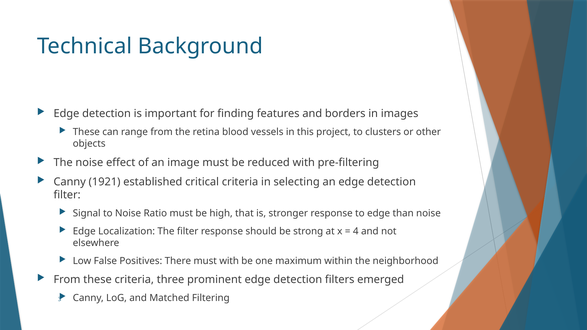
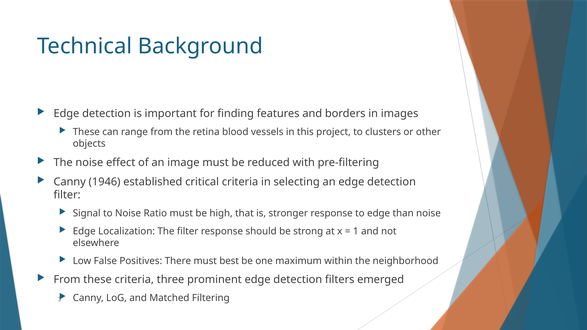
1921: 1921 -> 1946 (105, 182)
4: 4 -> 1 (356, 231)
must with: with -> best (229, 261)
